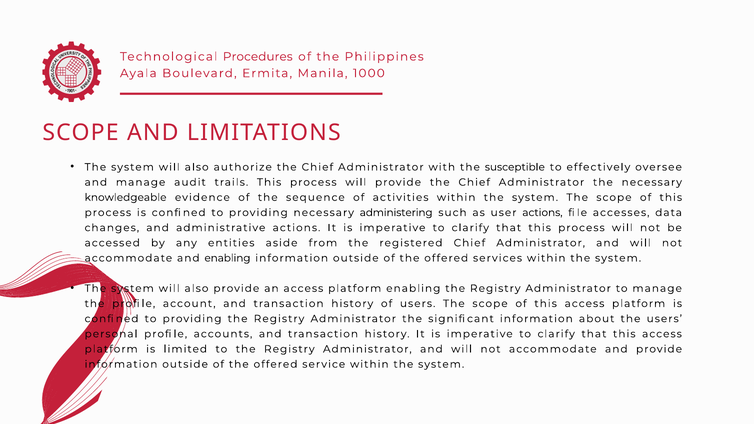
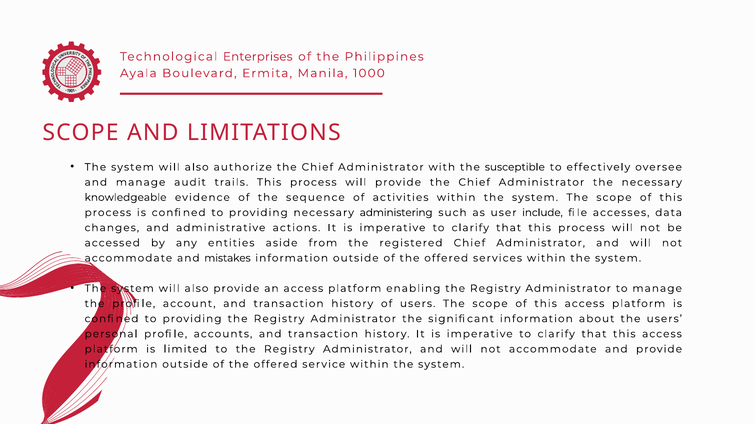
Procedures: Procedures -> Enterprises (258, 57)
user actions: actions -> include (542, 213)
and enabling: enabling -> mistakes (227, 258)
